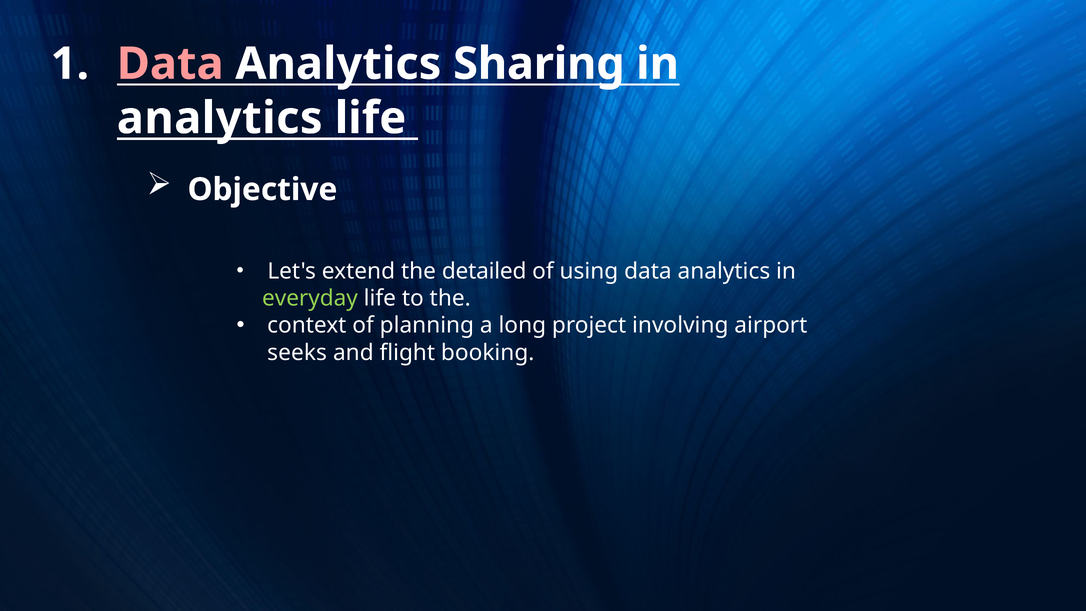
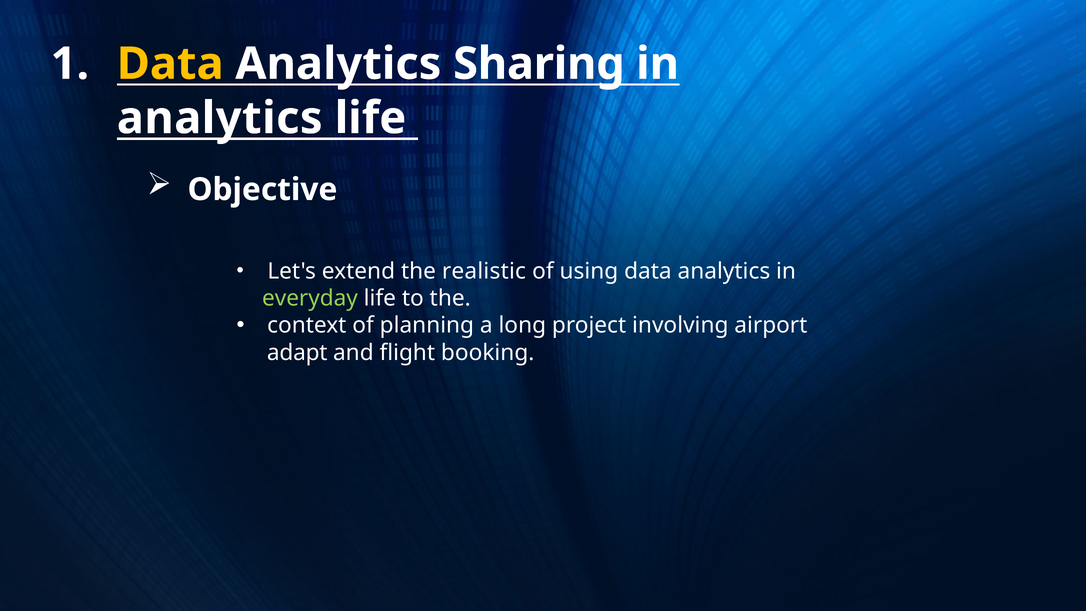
Data colour: pink -> yellow (170, 64)
detailed: detailed -> realistic (484, 271)
seeks: seeks -> adapt (297, 353)
